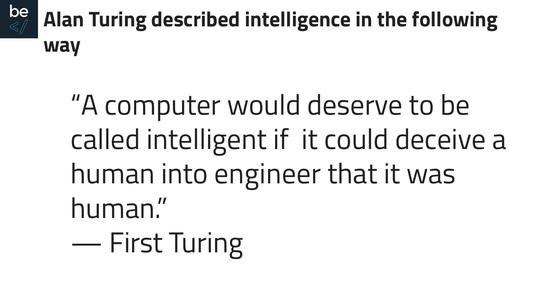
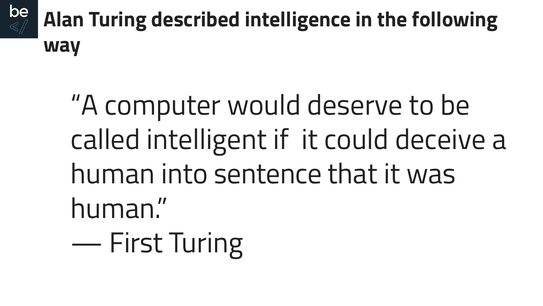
engineer: engineer -> sentence (268, 174)
